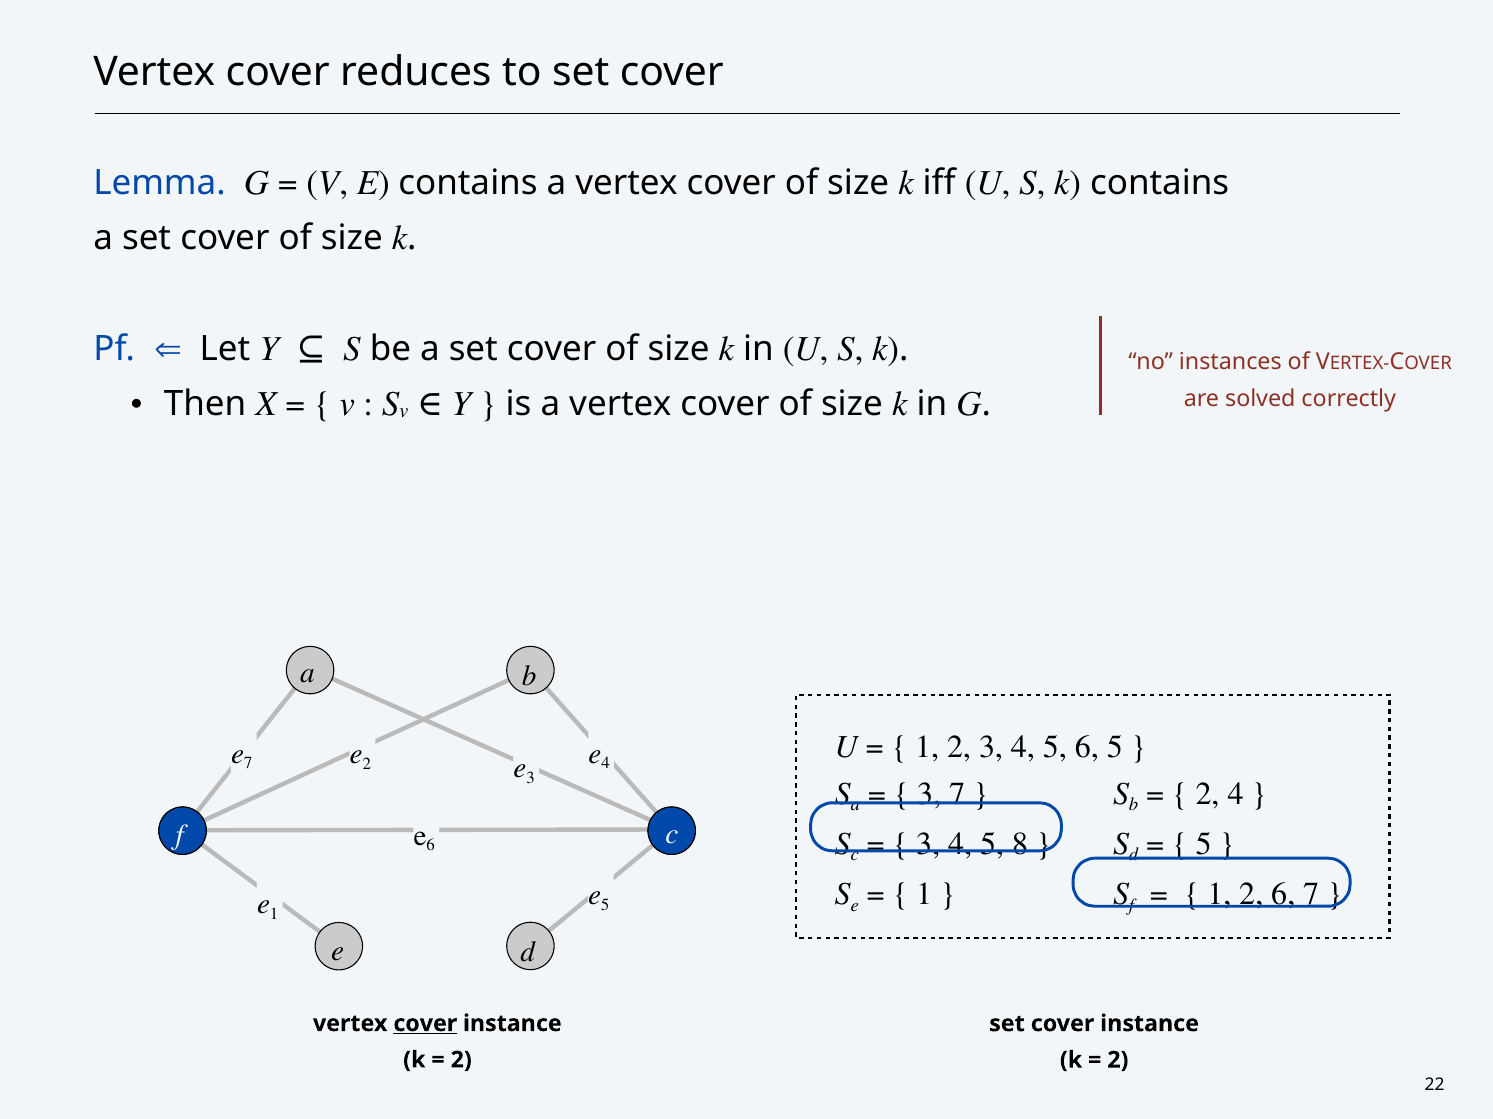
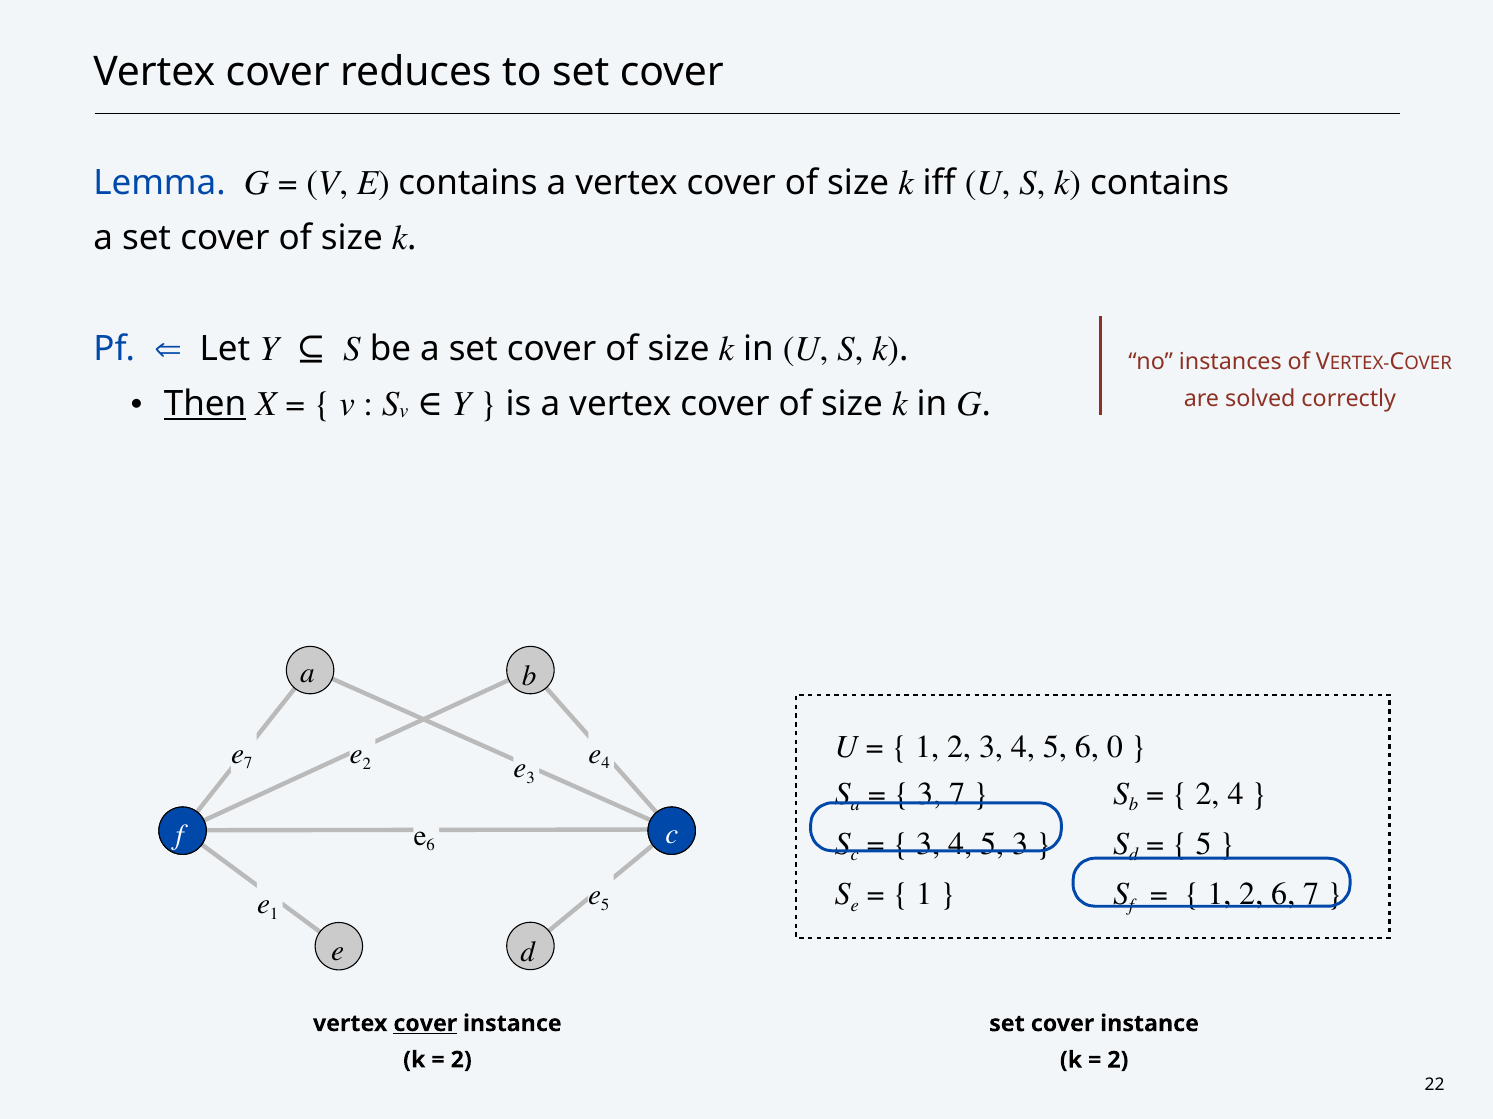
Then underline: none -> present (205, 404)
6 5: 5 -> 0 (1115, 748)
5 8: 8 -> 3 (1020, 845)
